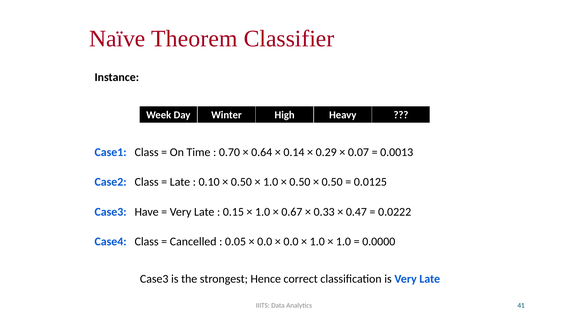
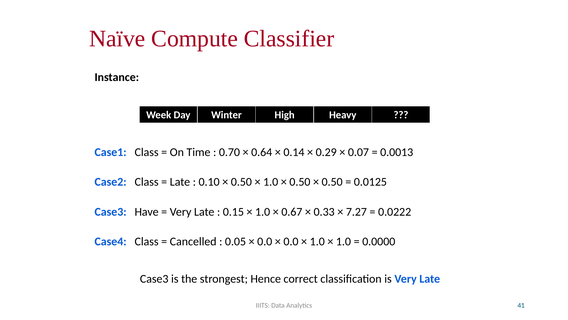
Theorem: Theorem -> Compute (195, 39)
0.47: 0.47 -> 7.27 (356, 211)
